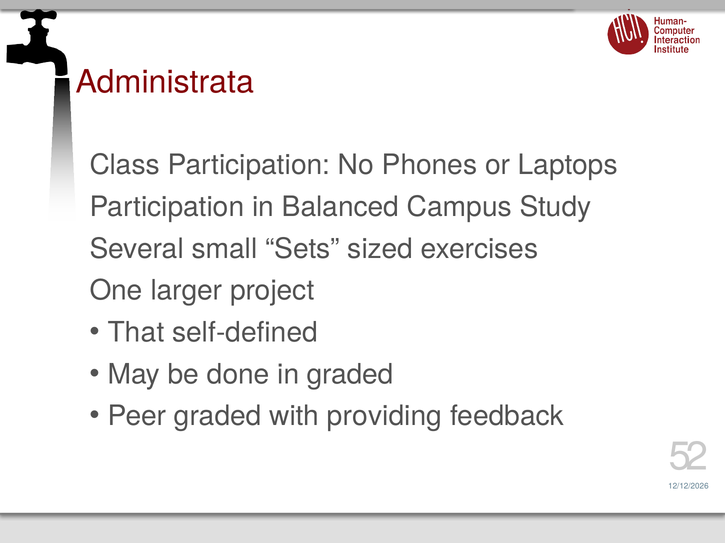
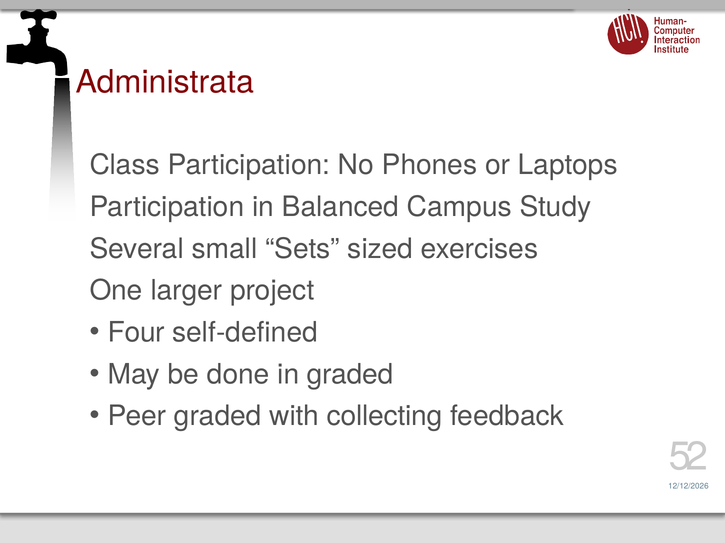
That: That -> Four (136, 333)
providing: providing -> collecting (385, 417)
